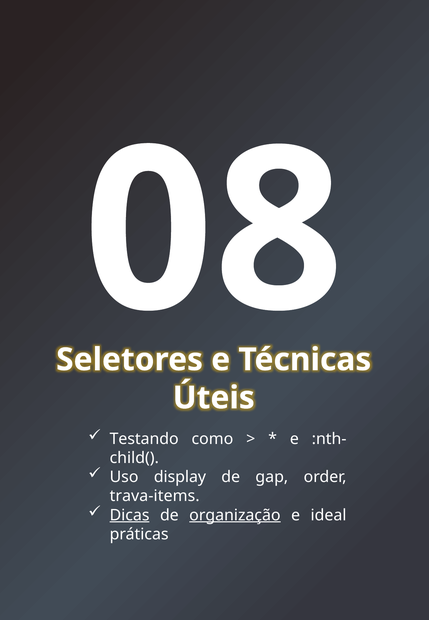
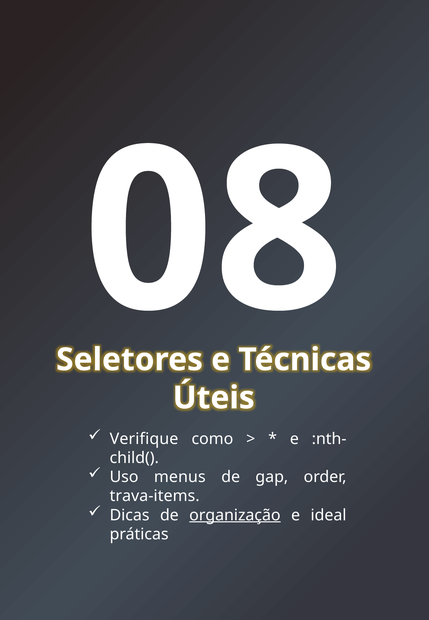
Testando: Testando -> Verifique (144, 439)
display: display -> menus (180, 477)
Dicas underline: present -> none (130, 515)
